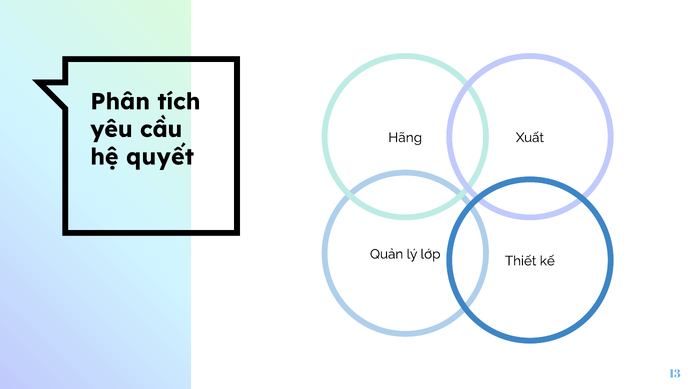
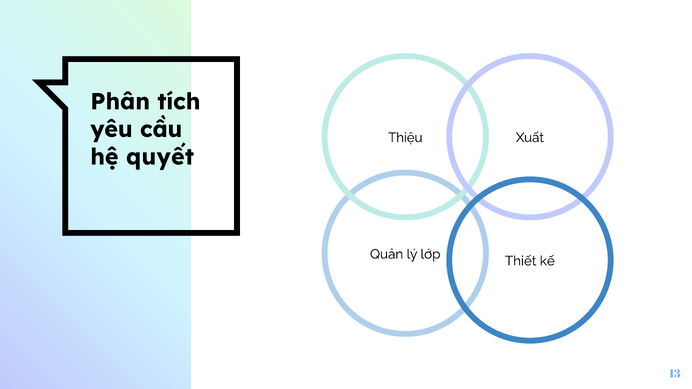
Hãng: Hãng -> Thiệu (405, 138)
